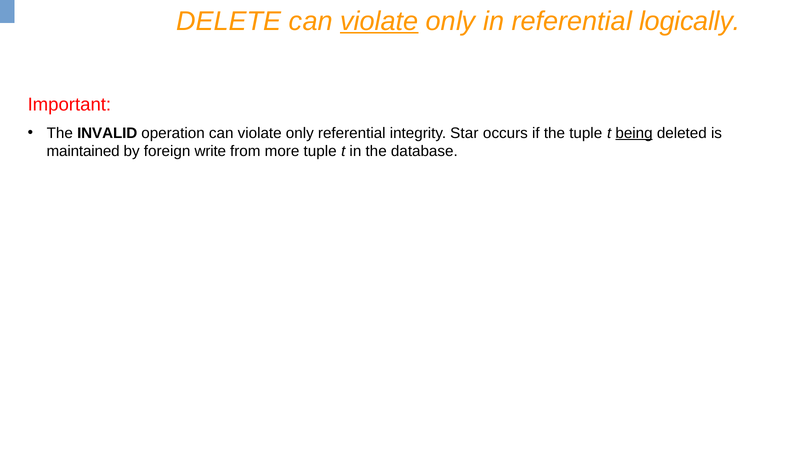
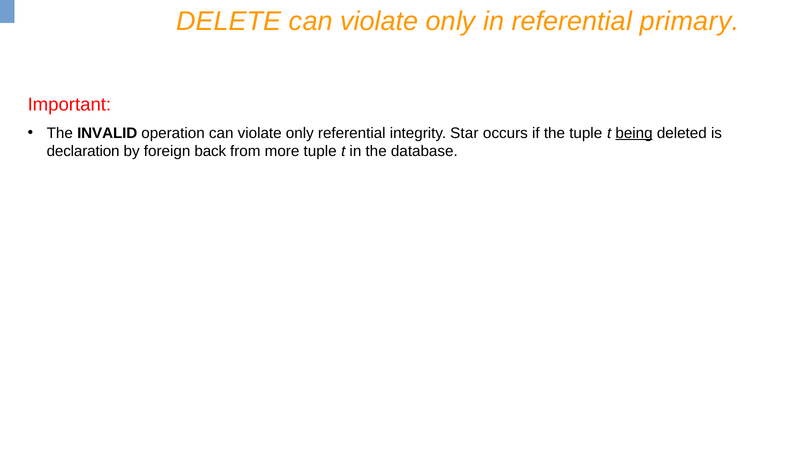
violate underline: present -> none (379, 21)
logically: logically -> primary (690, 21)
maintained: maintained -> declaration (83, 151)
write: write -> back (210, 151)
